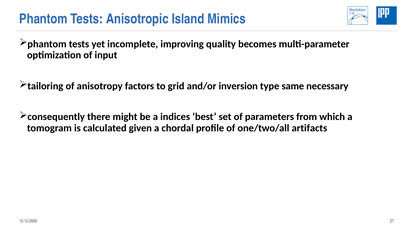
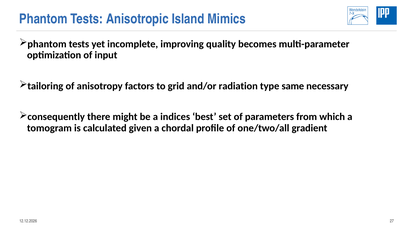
inversion: inversion -> radiation (238, 86)
artifacts: artifacts -> gradient (309, 128)
